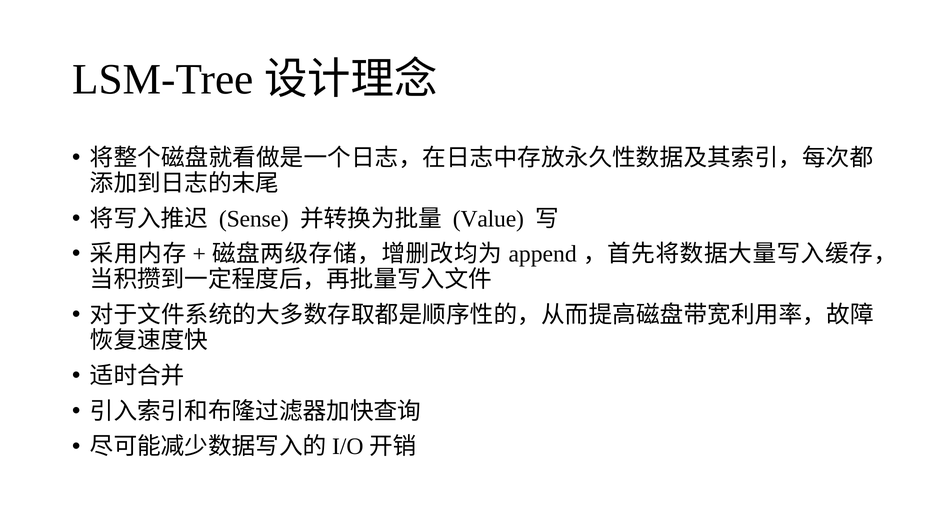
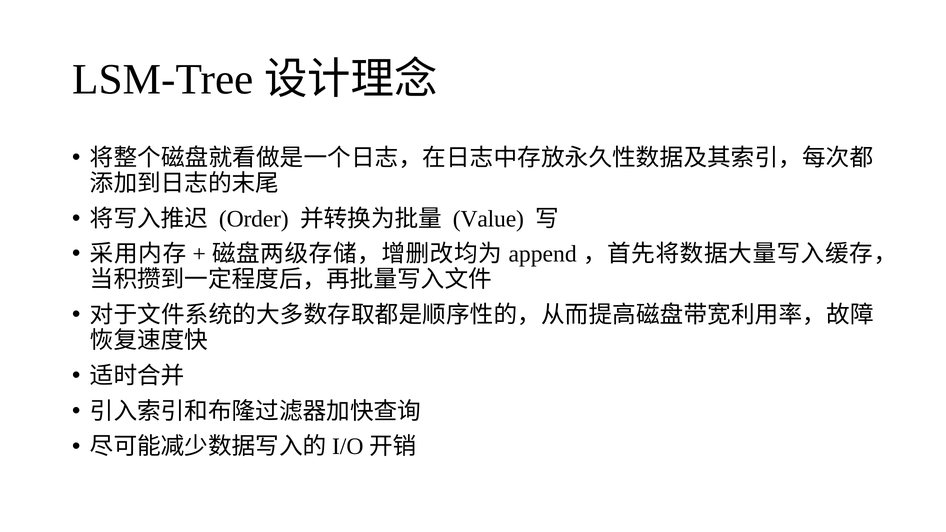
Sense: Sense -> Order (254, 219)
